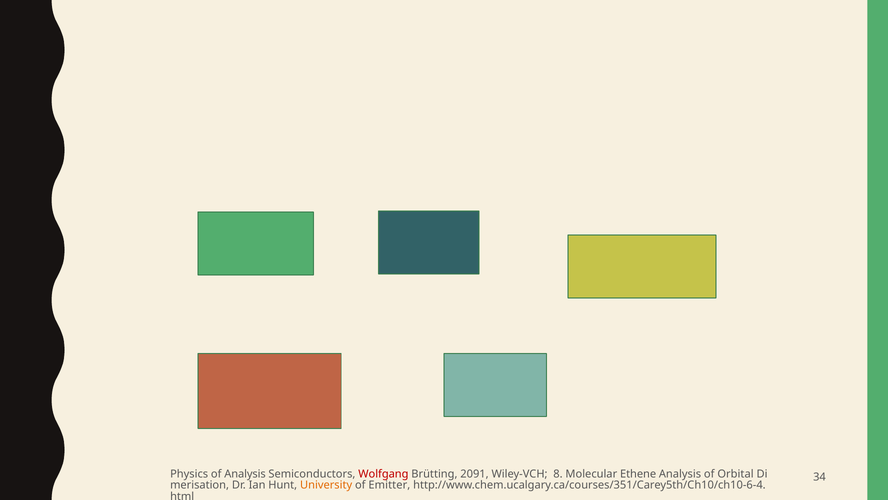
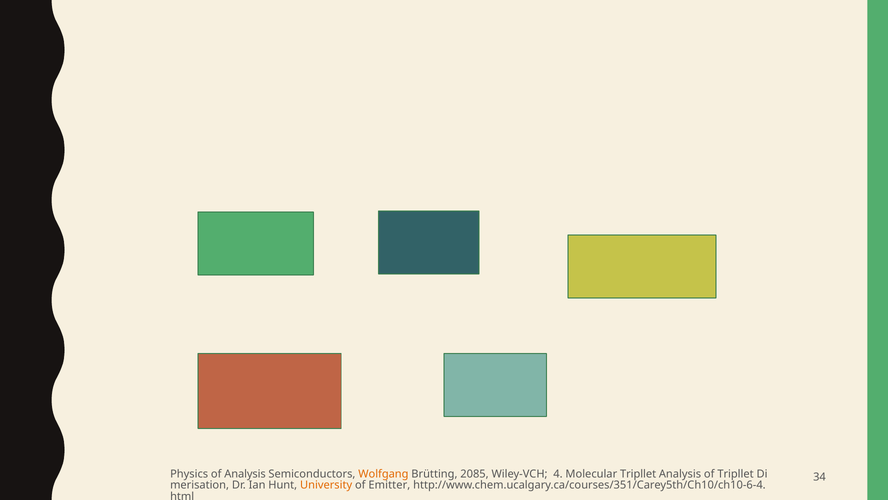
Wolfgang colour: red -> orange (383, 474)
2091: 2091 -> 2085 (474, 474)
8: 8 -> 4 (558, 474)
Molecular Ethene: Ethene -> Tripllet (638, 474)
of Orbital: Orbital -> Tripllet (736, 474)
